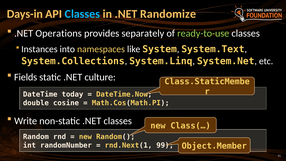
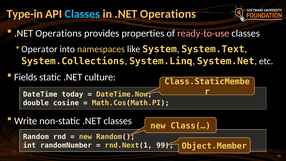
Days-in: Days-in -> Type-in (25, 14)
in .NET Randomize: Randomize -> Operations (168, 14)
separately: separately -> properties (143, 33)
ready-to-use colour: light green -> pink (203, 33)
Instances: Instances -> Operator (39, 49)
